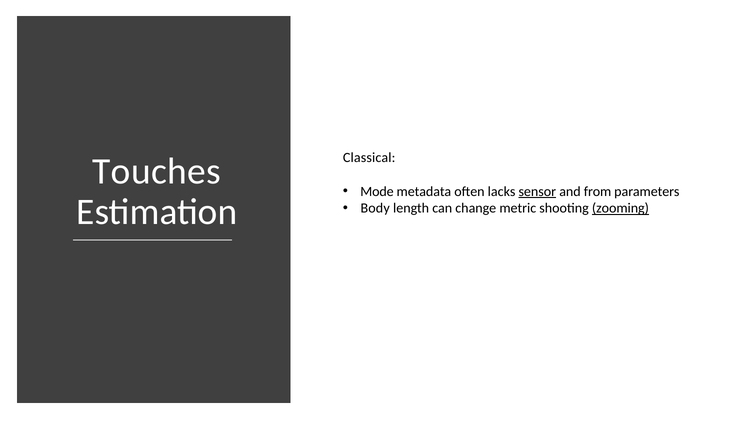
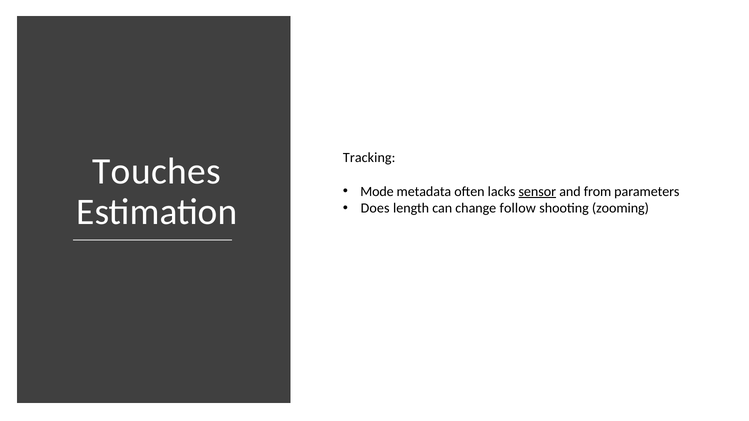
Classical: Classical -> Tracking (369, 158)
Body: Body -> Does (375, 209)
metric: metric -> follow (518, 209)
zooming underline: present -> none (620, 209)
